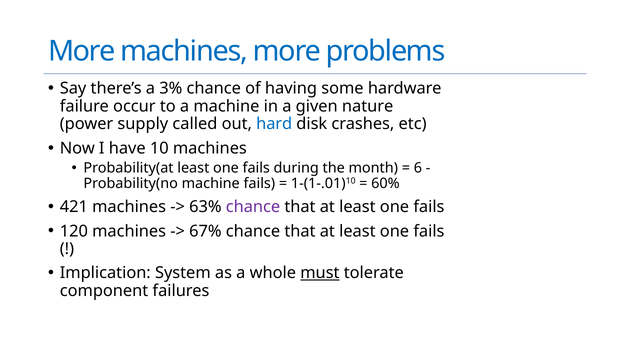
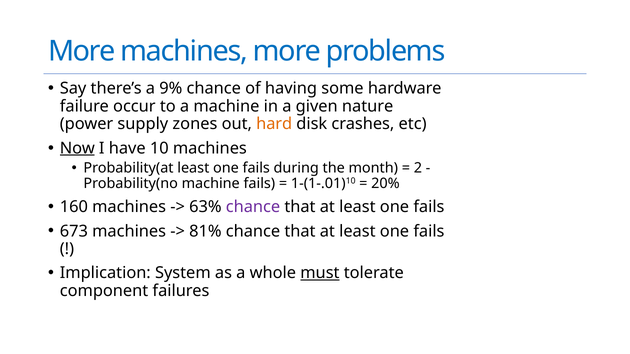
3%: 3% -> 9% (171, 89)
called: called -> zones (195, 124)
hard colour: blue -> orange (274, 124)
Now underline: none -> present (77, 148)
6: 6 -> 2 (418, 168)
60%: 60% -> 20% (385, 184)
421: 421 -> 160 (74, 207)
120: 120 -> 673 (74, 231)
67%: 67% -> 81% (205, 231)
